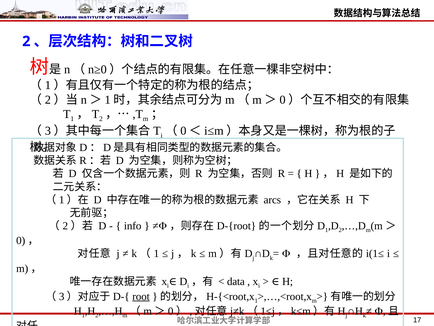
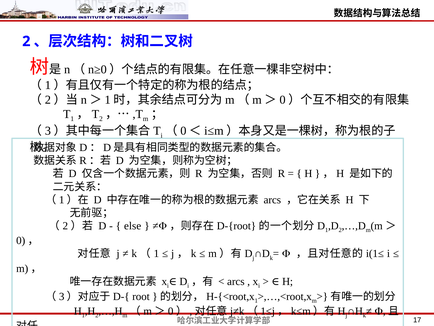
info: info -> else (133, 226)
data: data -> arcs (236, 281)
root underline: present -> none (141, 296)
